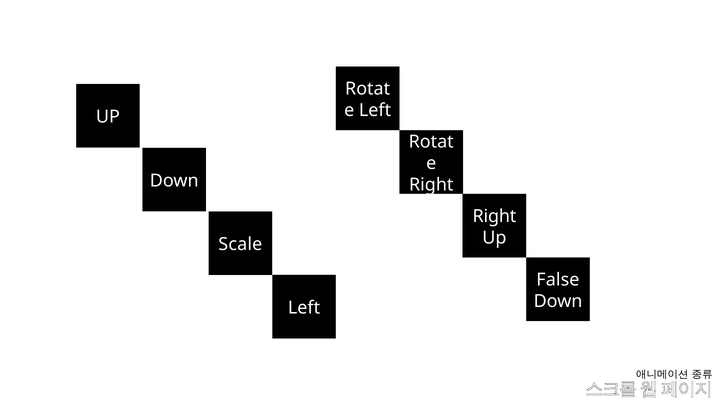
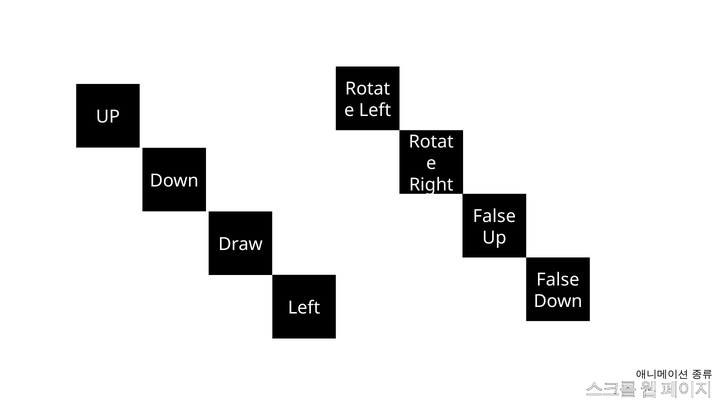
Right: Right -> False (494, 216)
Scale: Scale -> Draw (240, 244)
